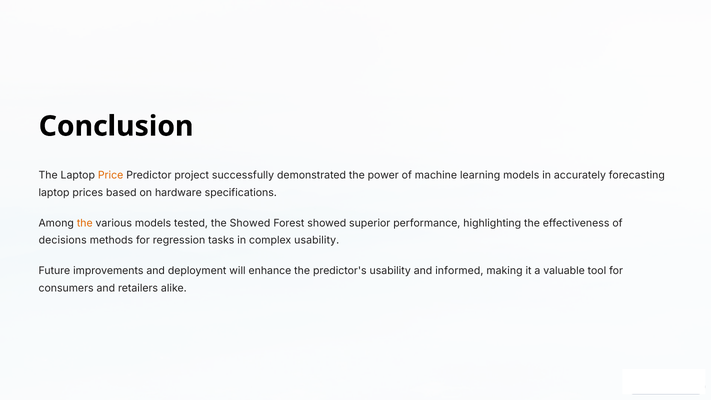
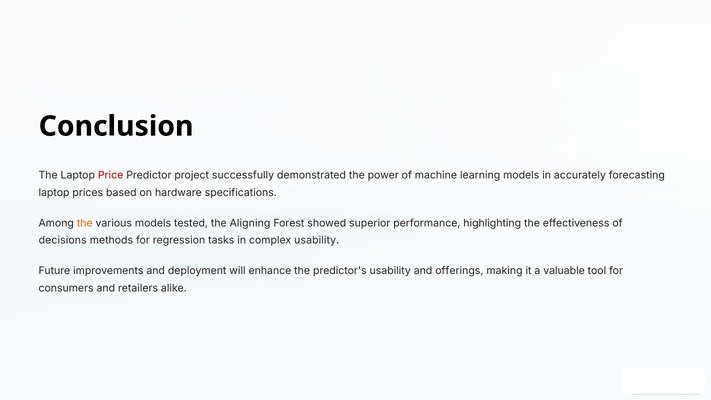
Price colour: orange -> red (111, 175)
the Showed: Showed -> Aligning (250, 223)
informed: informed -> offerings (459, 271)
